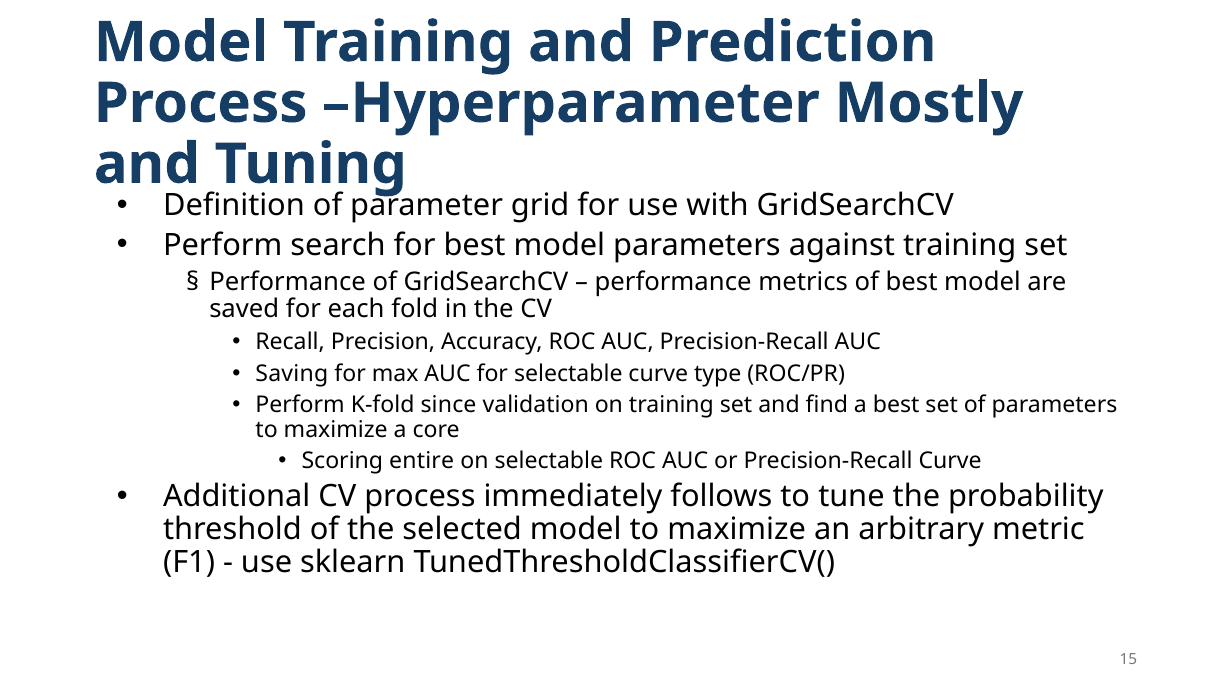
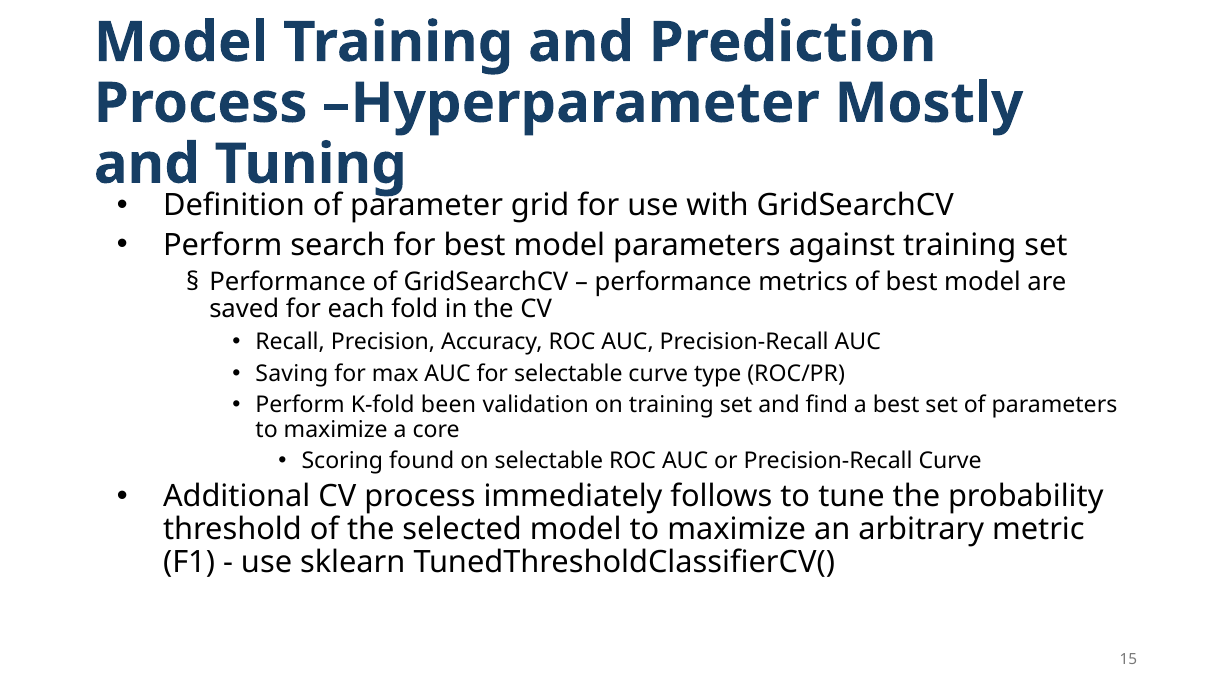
since: since -> been (448, 405)
entire: entire -> found (422, 461)
